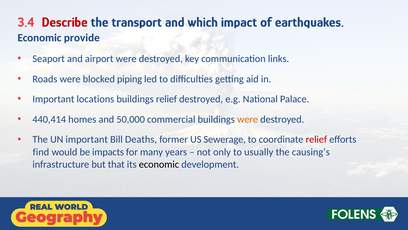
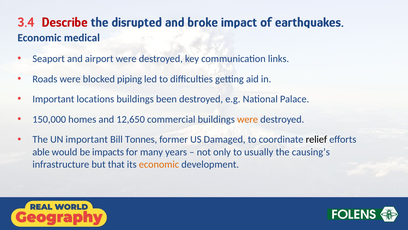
transport: transport -> disrupted (137, 22)
which: which -> broke (203, 22)
provide: provide -> medical (82, 38)
buildings relief: relief -> been (166, 99)
440,414: 440,414 -> 150,000 (49, 119)
50,000: 50,000 -> 12,650 (131, 119)
Deaths: Deaths -> Tonnes (141, 139)
Sewerage: Sewerage -> Damaged (225, 139)
relief colour: red -> black (316, 139)
find: find -> able (41, 152)
economic colour: black -> orange (159, 164)
